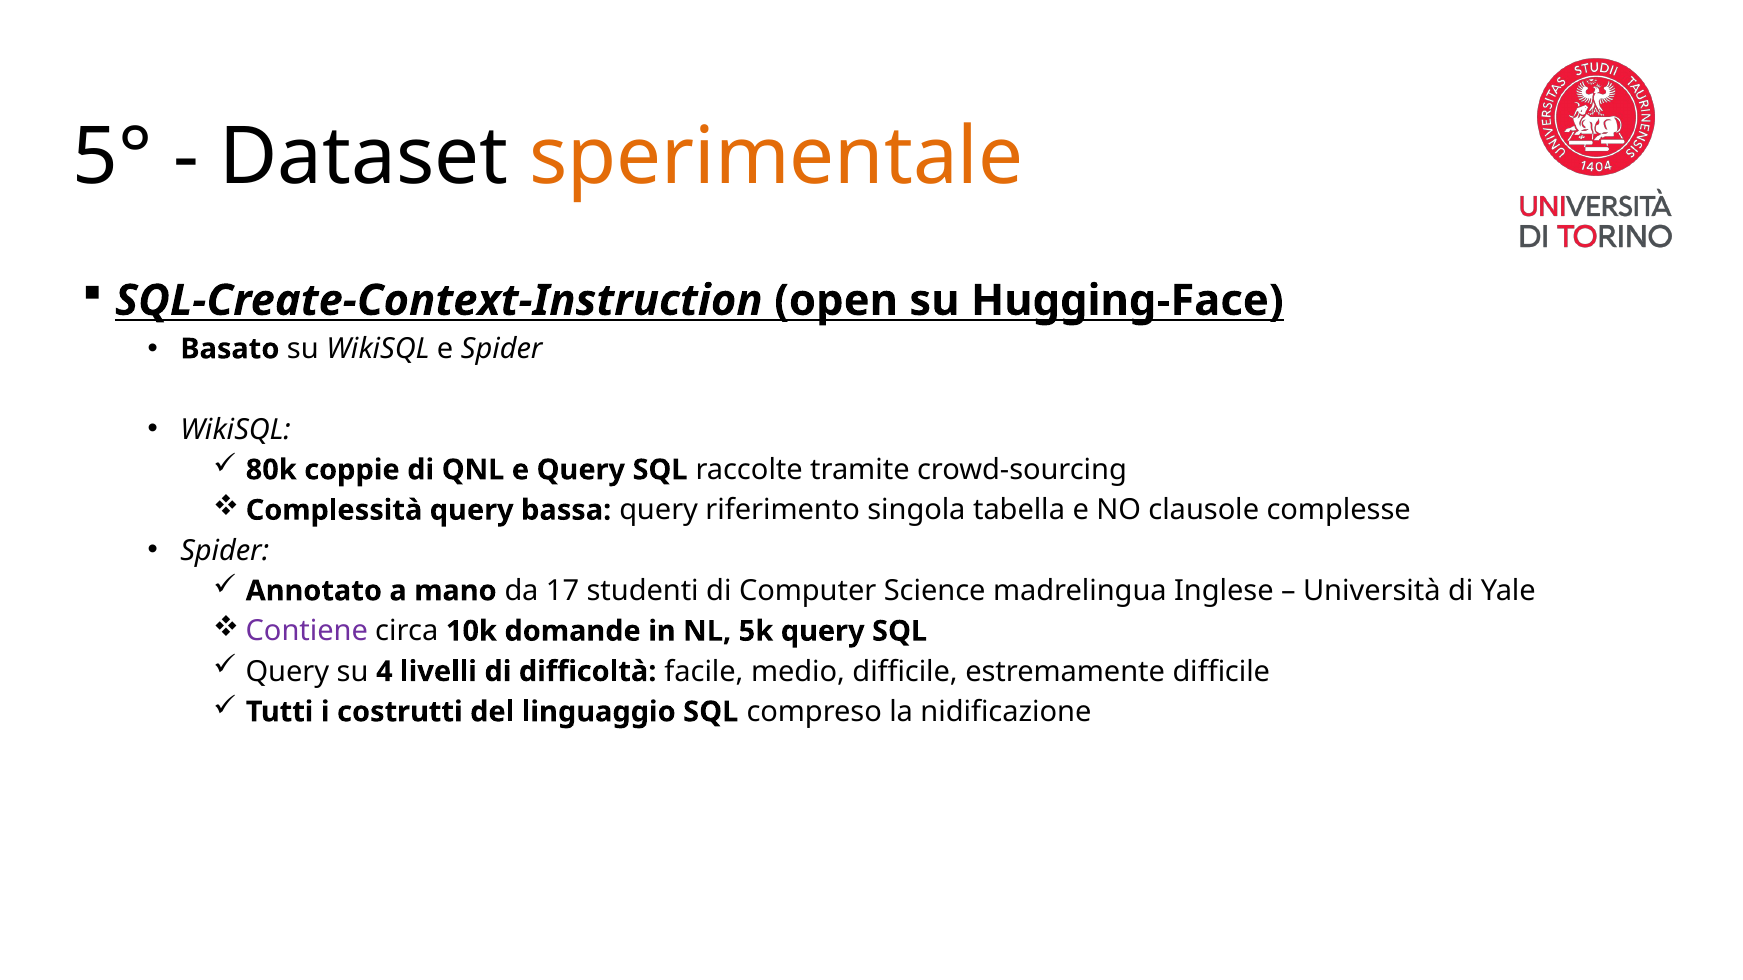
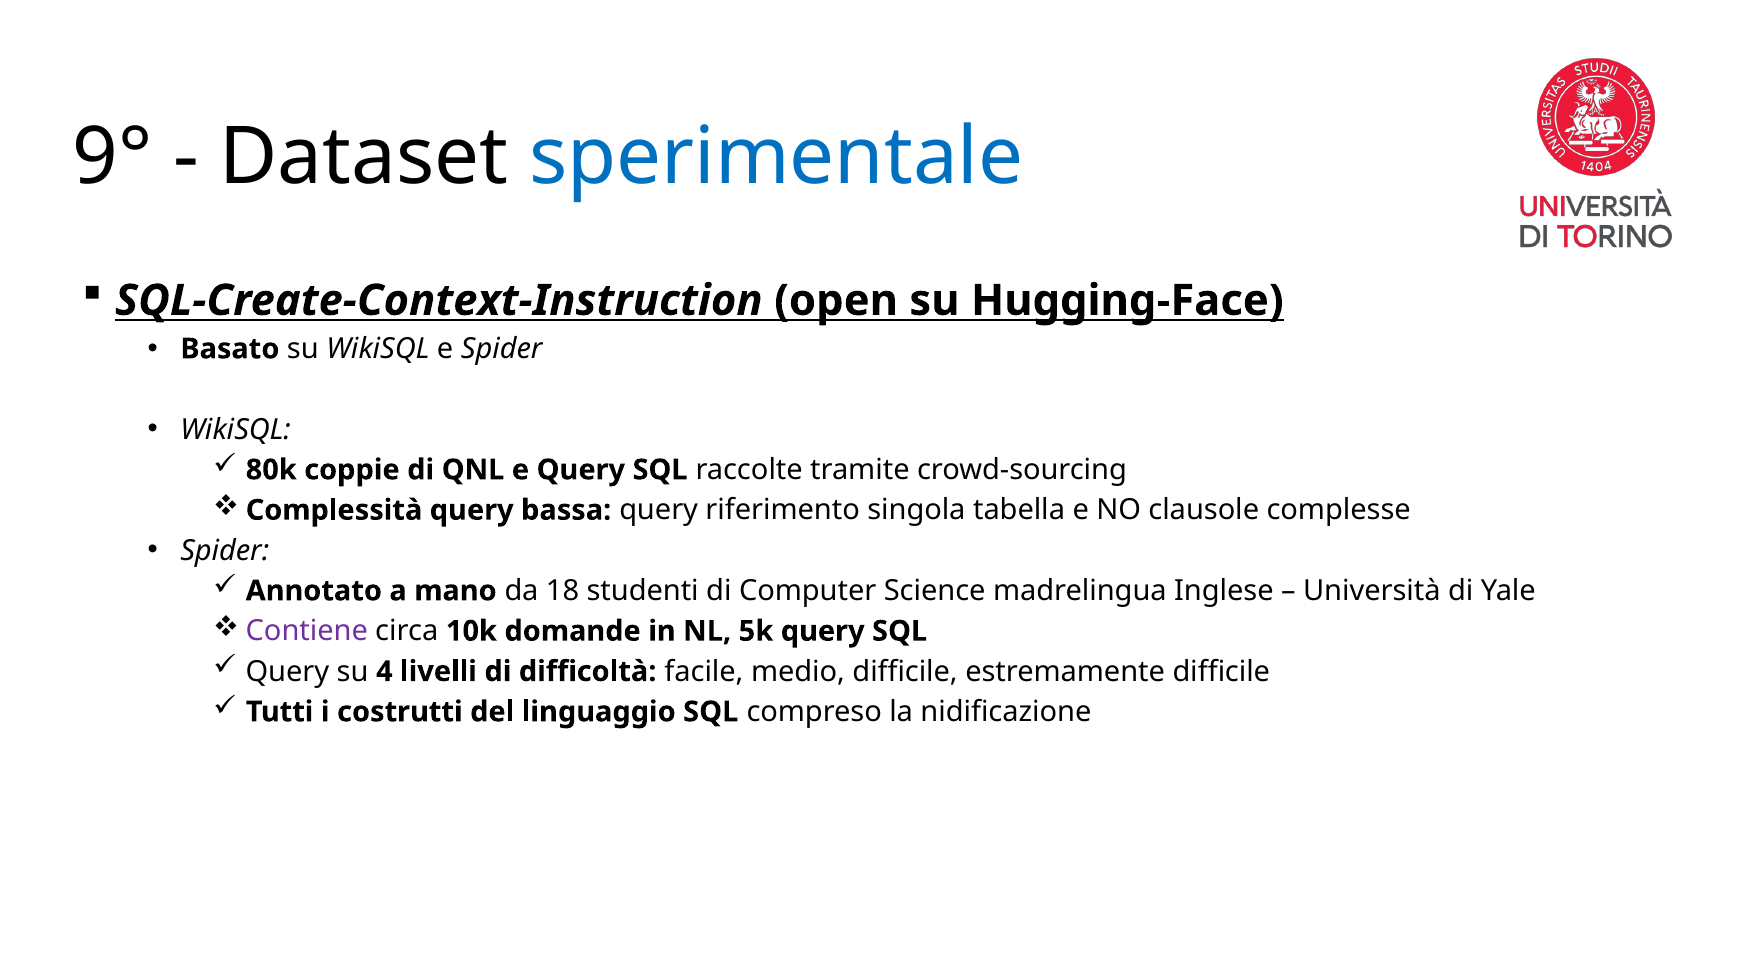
5°: 5° -> 9° (113, 157)
sperimentale colour: orange -> blue (776, 157)
17: 17 -> 18 (562, 591)
